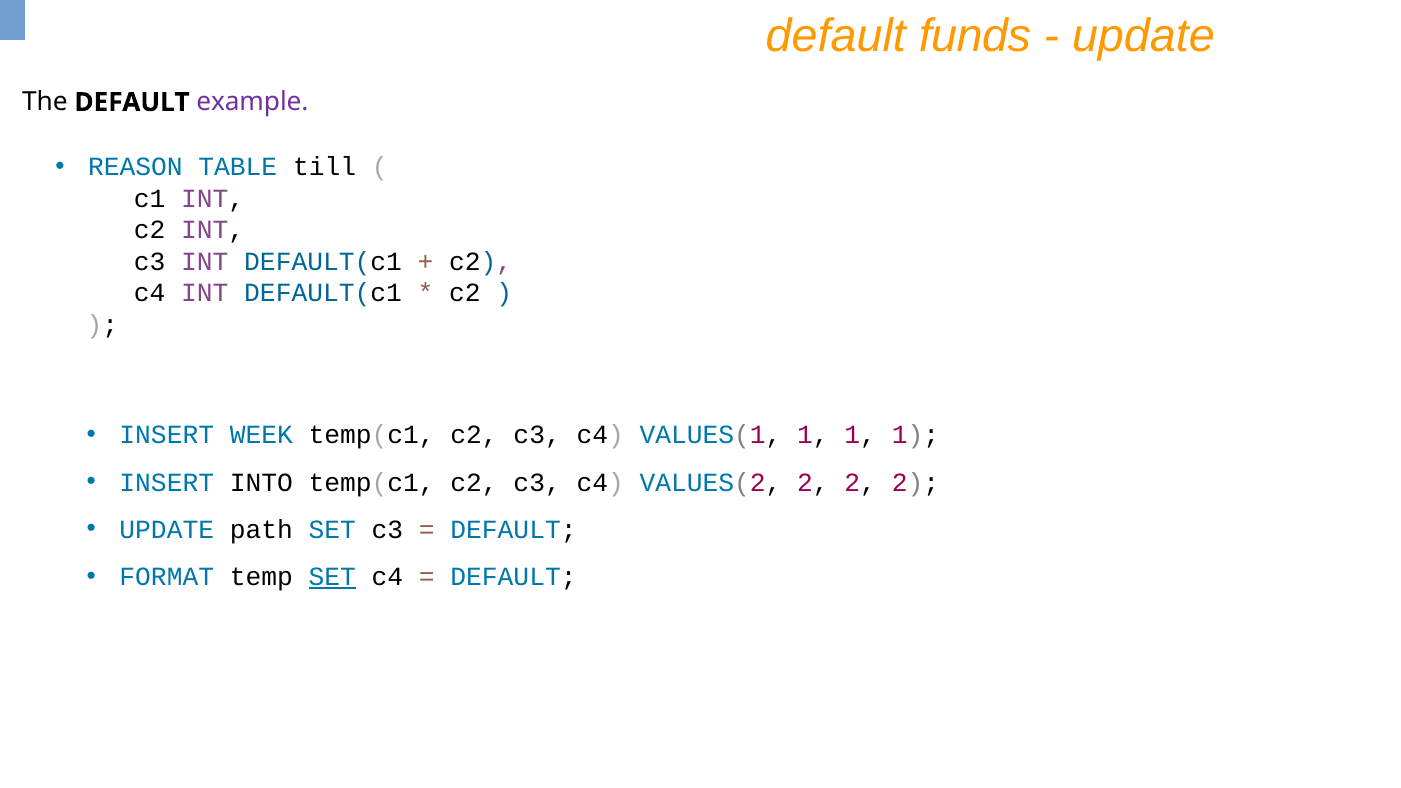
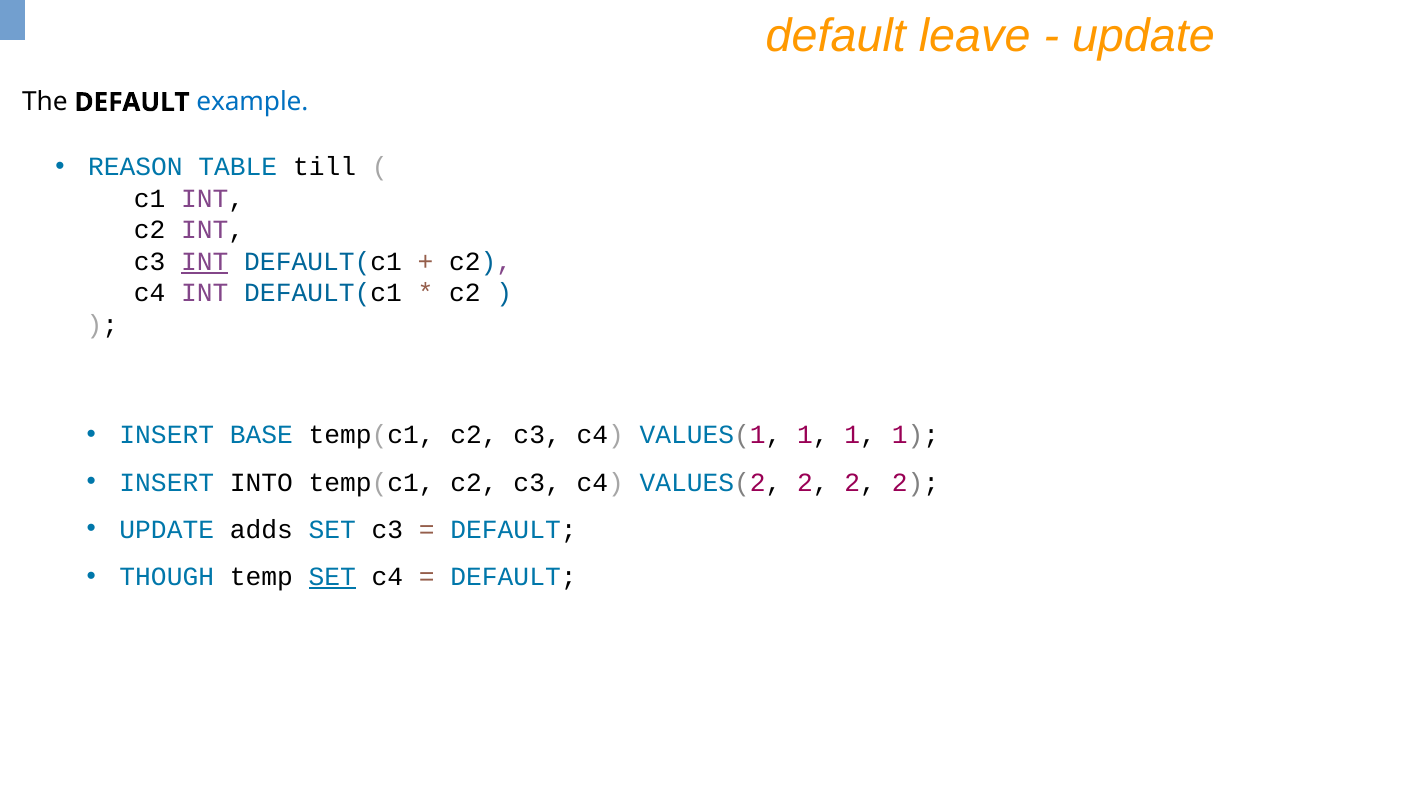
funds: funds -> leave (975, 36)
example colour: purple -> blue (252, 102)
INT underline: none -> present (205, 262)
WEEK: WEEK -> BASE (261, 435)
path: path -> adds (261, 530)
FORMAT: FORMAT -> THOUGH (167, 577)
